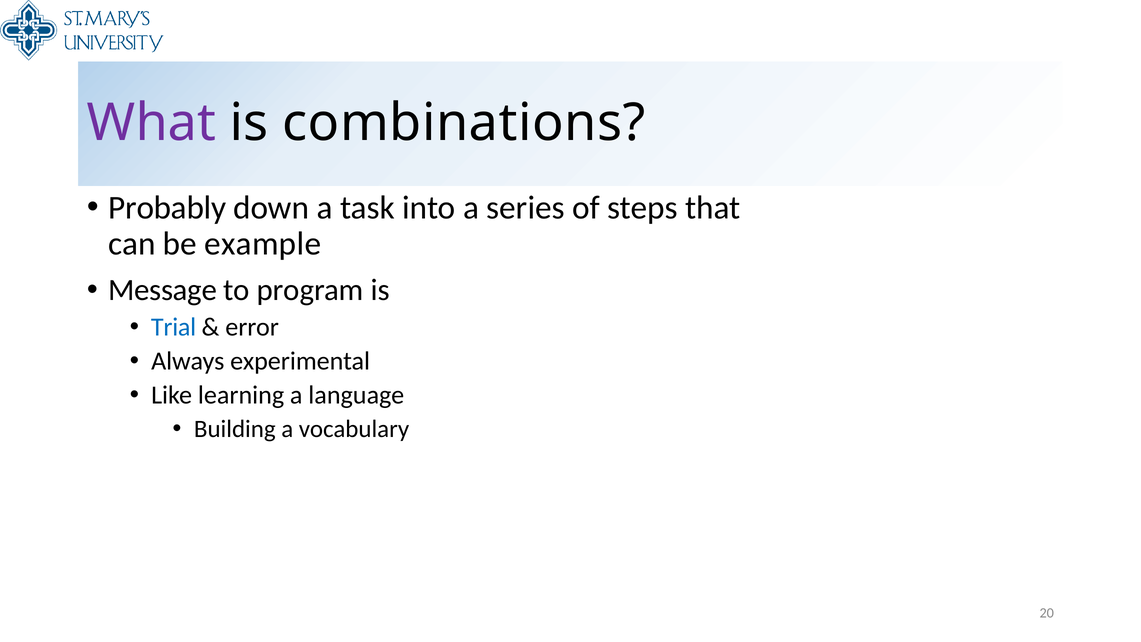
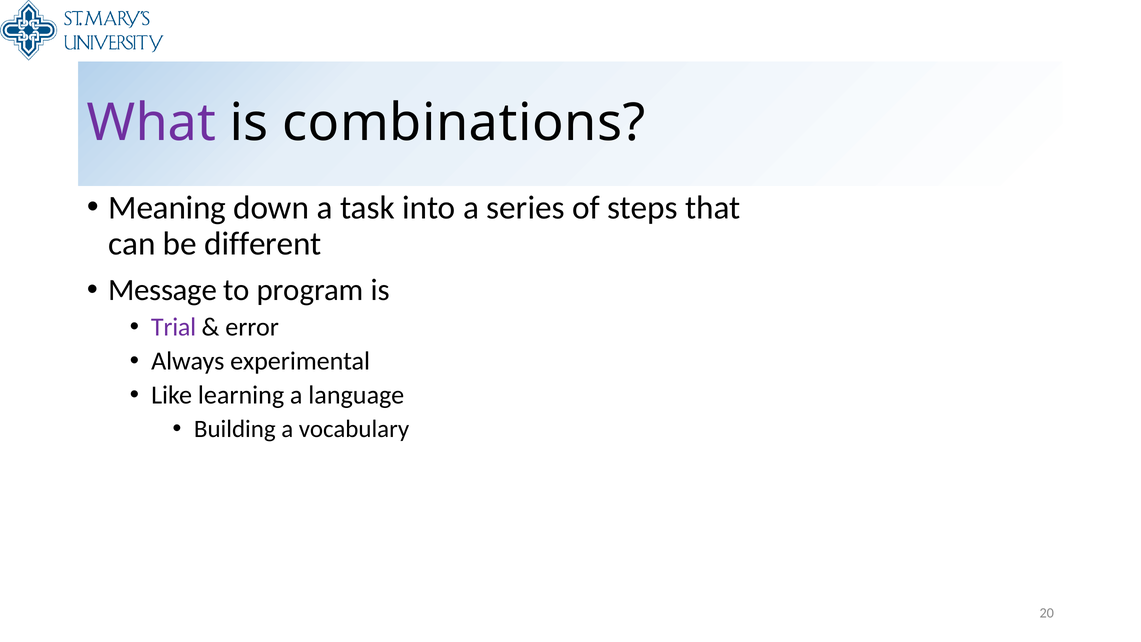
Probably: Probably -> Meaning (167, 208)
example: example -> different (263, 244)
Trial colour: blue -> purple (174, 327)
